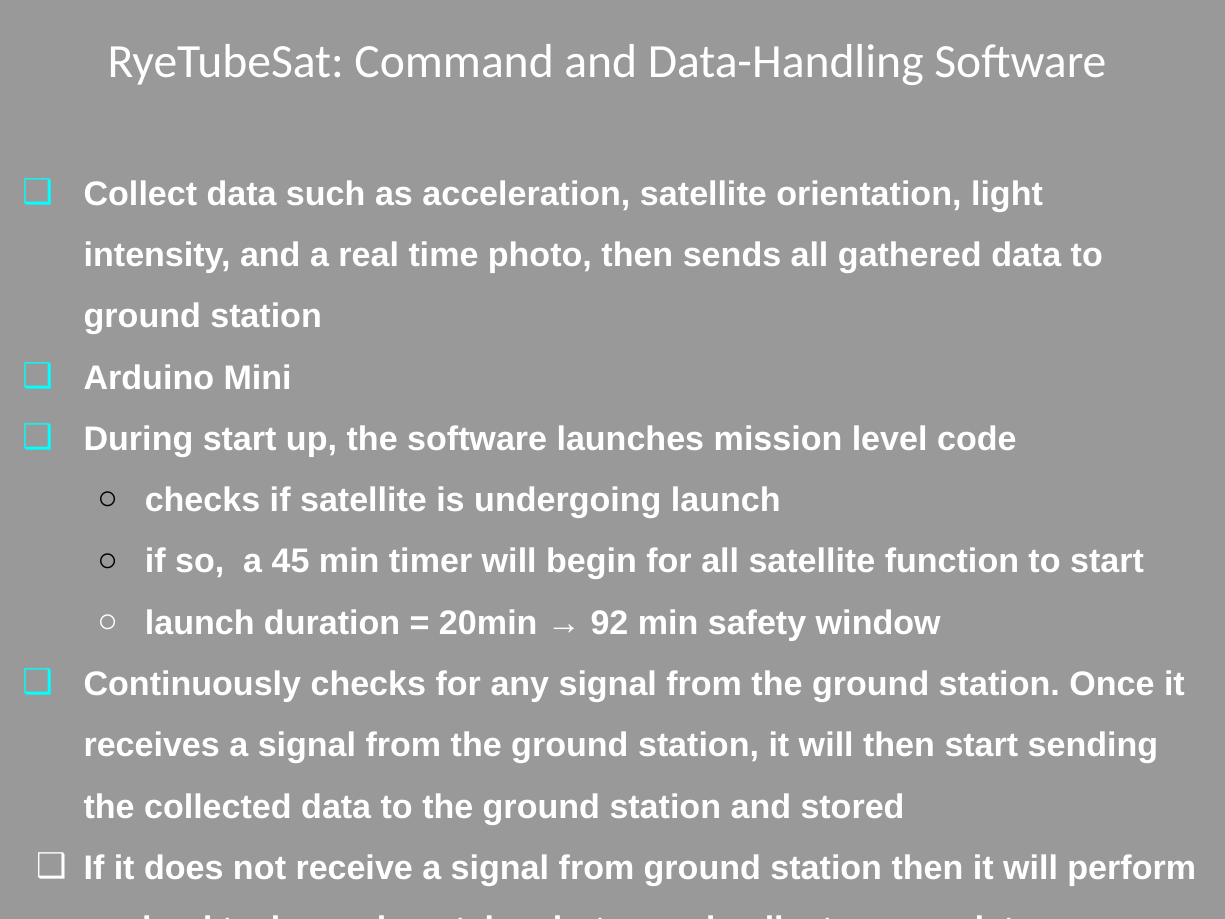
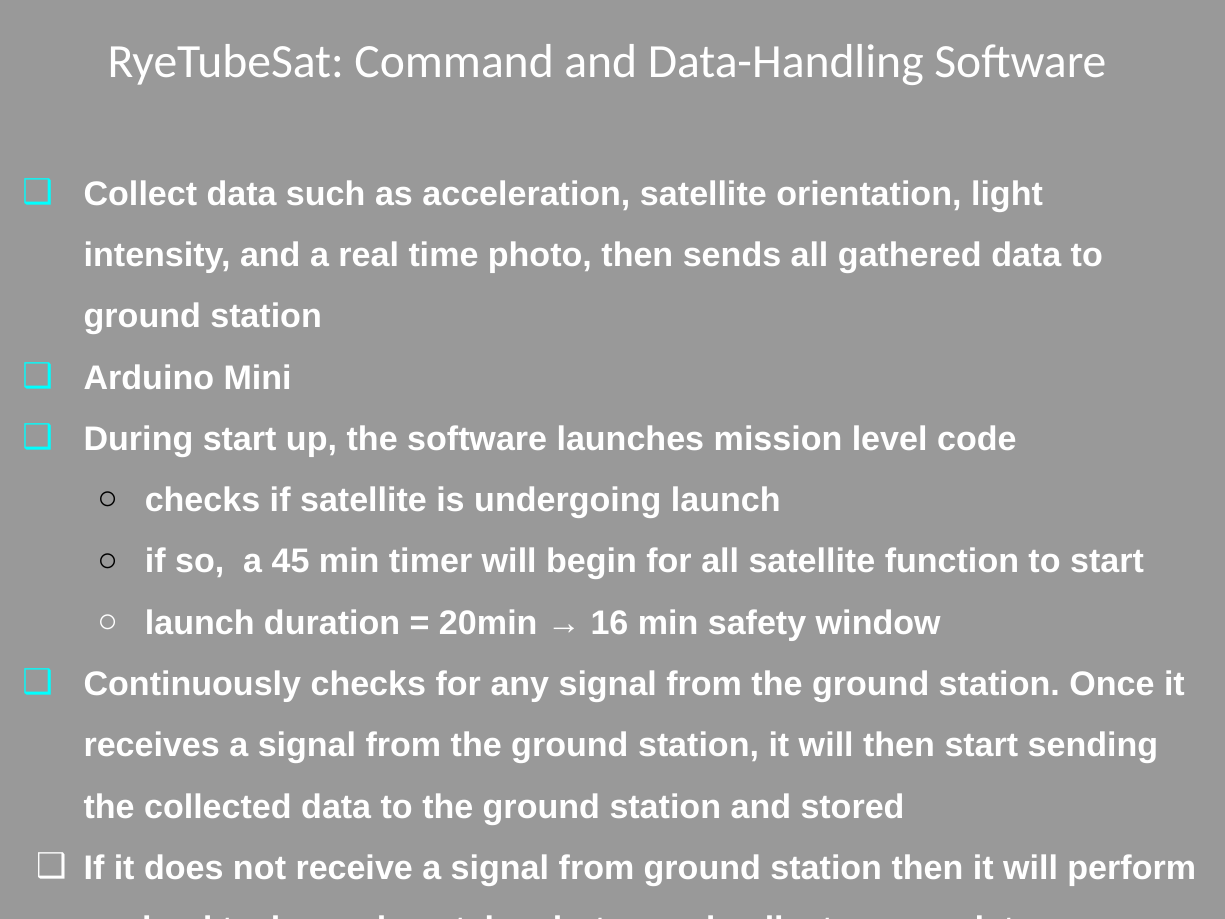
92: 92 -> 16 (609, 623)
